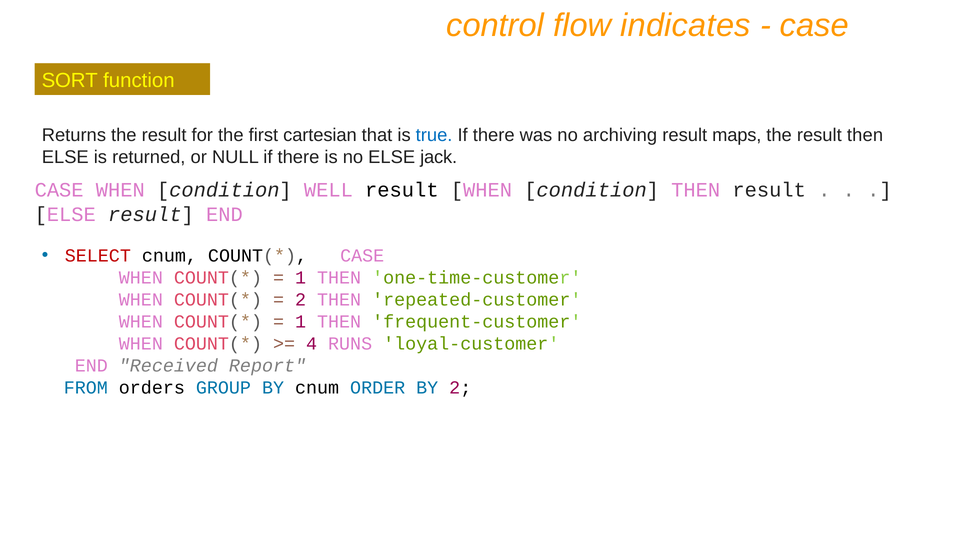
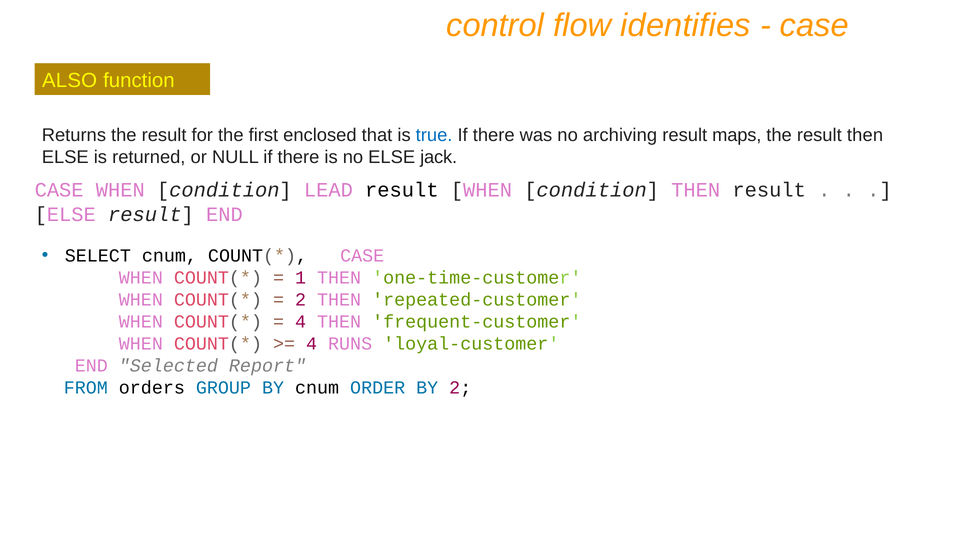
indicates: indicates -> identifies (686, 25)
SORT: SORT -> ALSO (70, 80)
cartesian: cartesian -> enclosed (320, 135)
WELL: WELL -> LEAD (328, 190)
SELECT colour: red -> black (98, 255)
1: 1 -> 4 (301, 321)
Received: Received -> Selected (168, 365)
